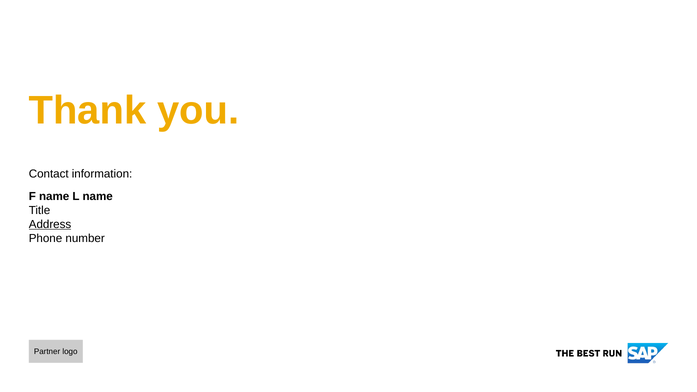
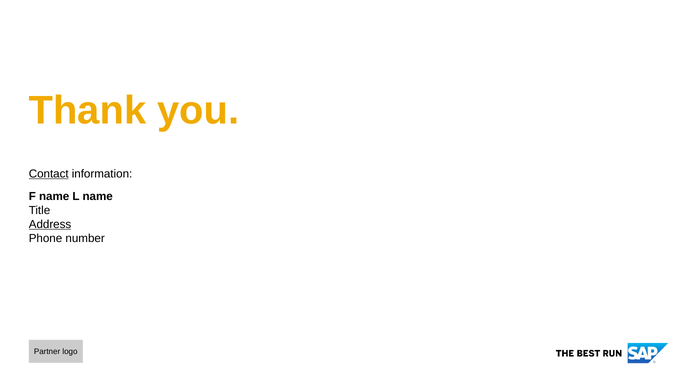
Contact underline: none -> present (49, 174)
